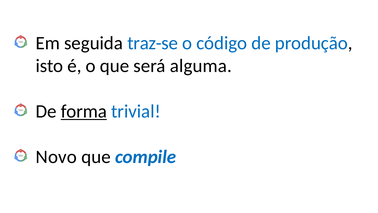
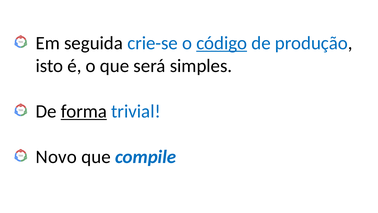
traz-se: traz-se -> crie-se (153, 43)
código underline: none -> present (222, 43)
alguma: alguma -> simples (201, 66)
